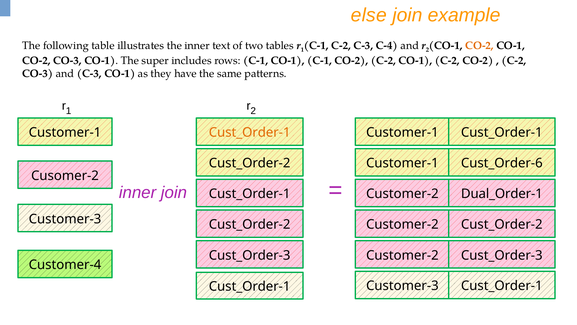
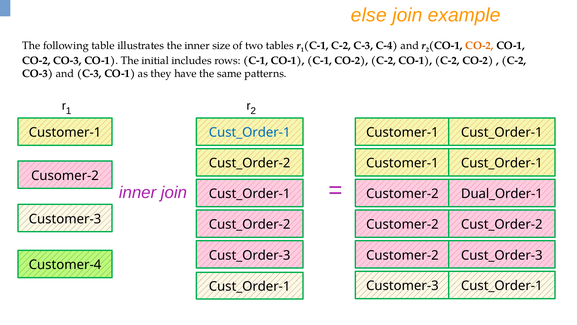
text: text -> size (221, 46)
super: super -> initial (155, 60)
Cust_Order-1 colour: orange -> blue (250, 132)
Cust_Order-6: Cust_Order-6 -> Cust_Order-1 (502, 163)
